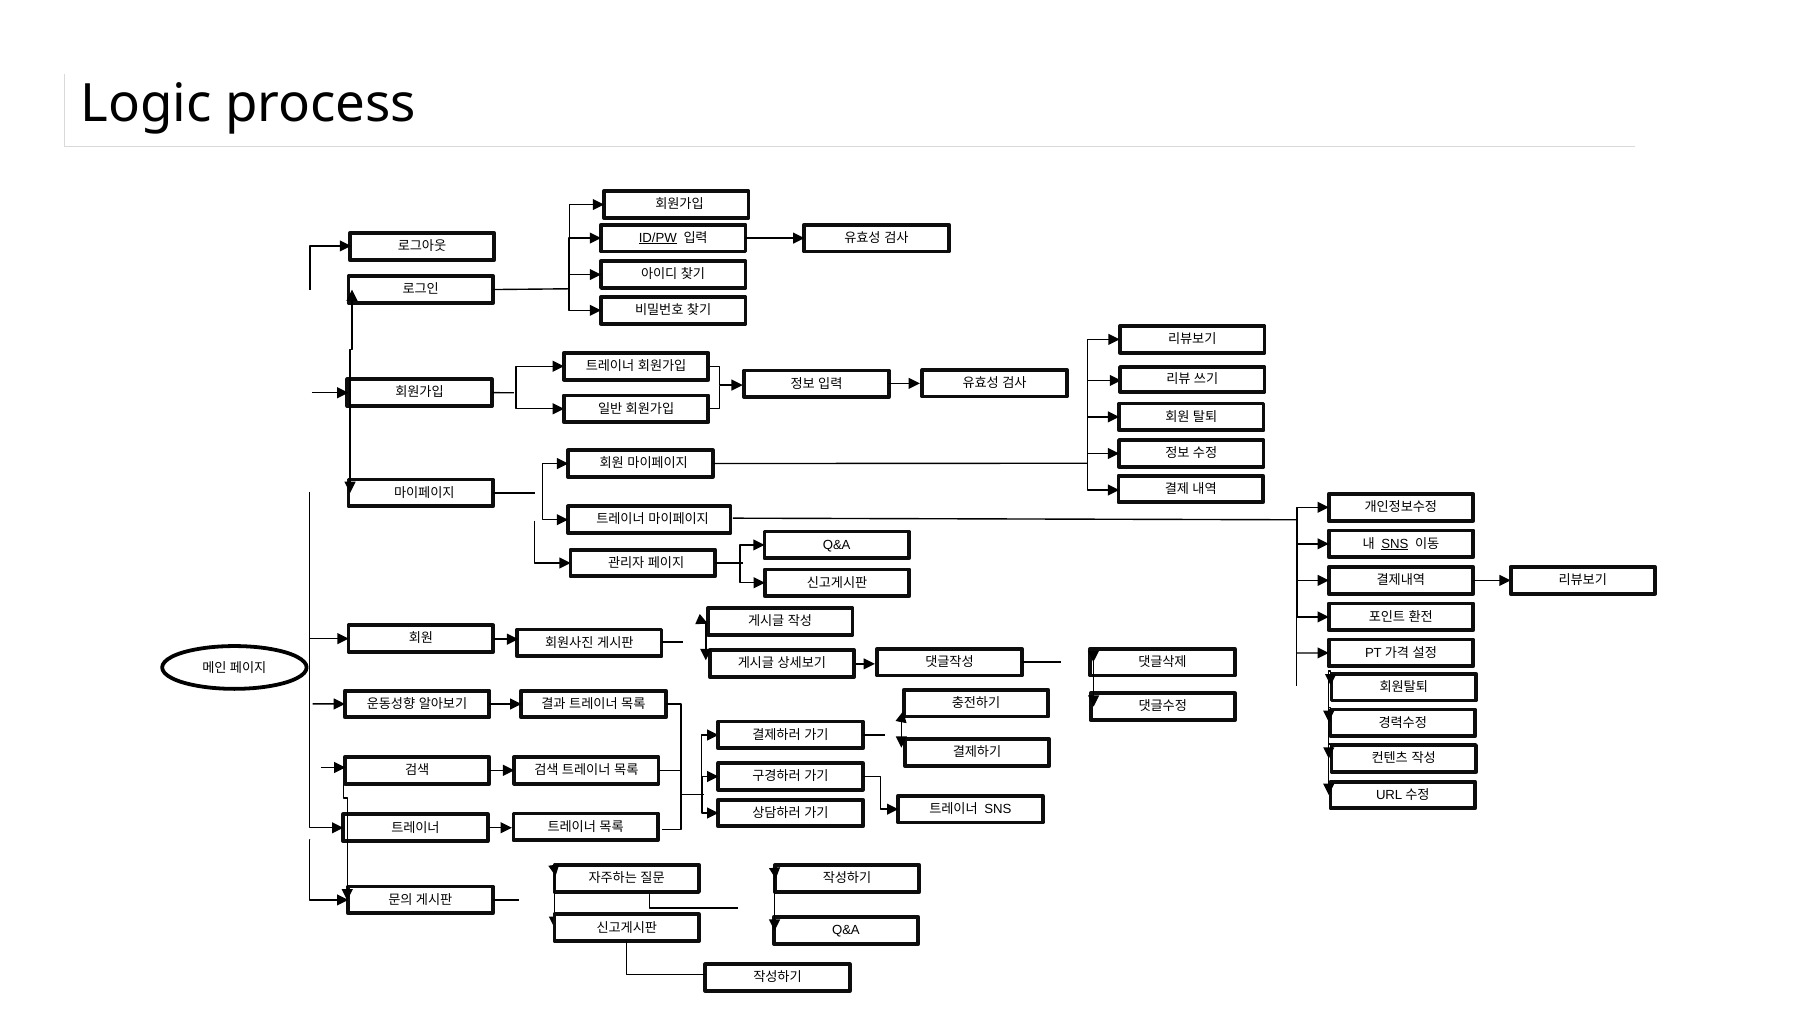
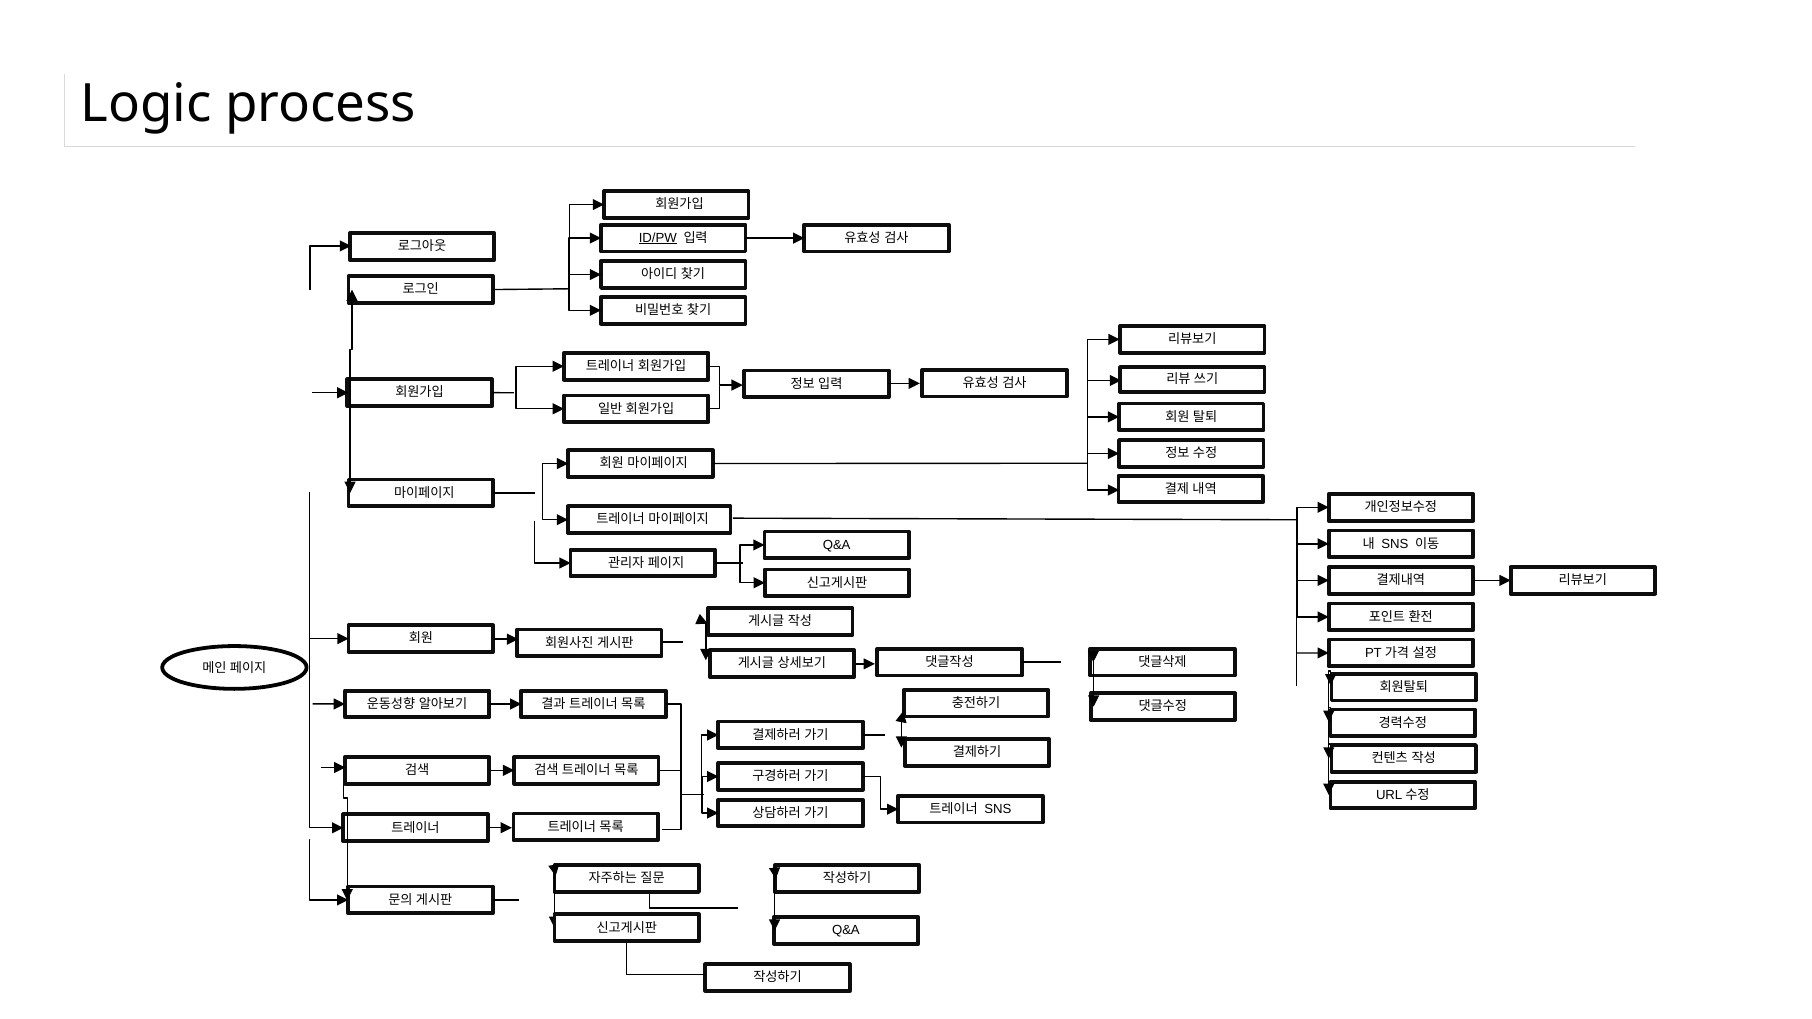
SNS underline: present -> none (1395, 544)
